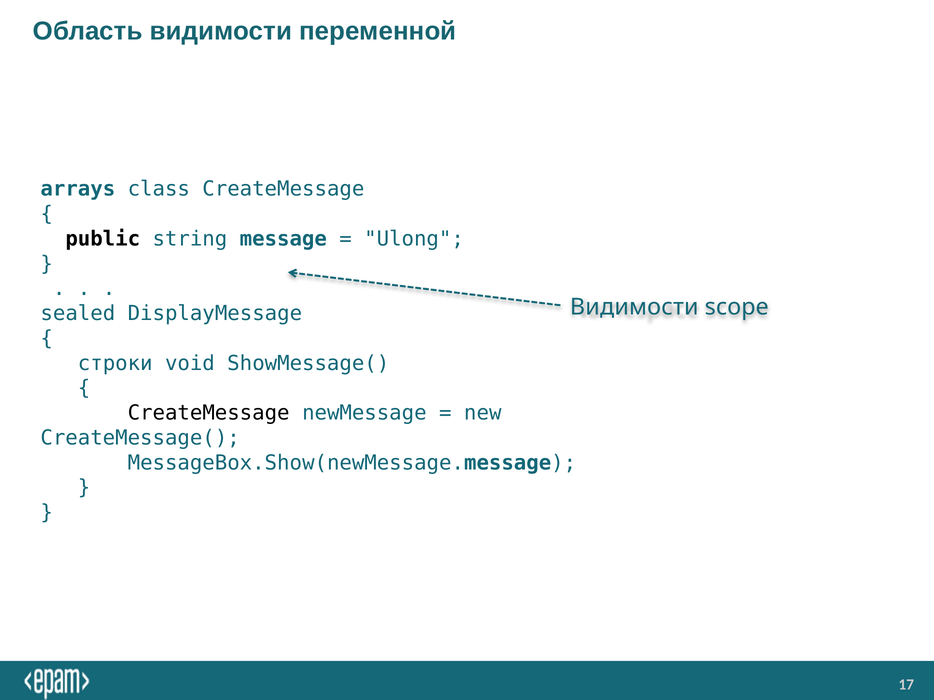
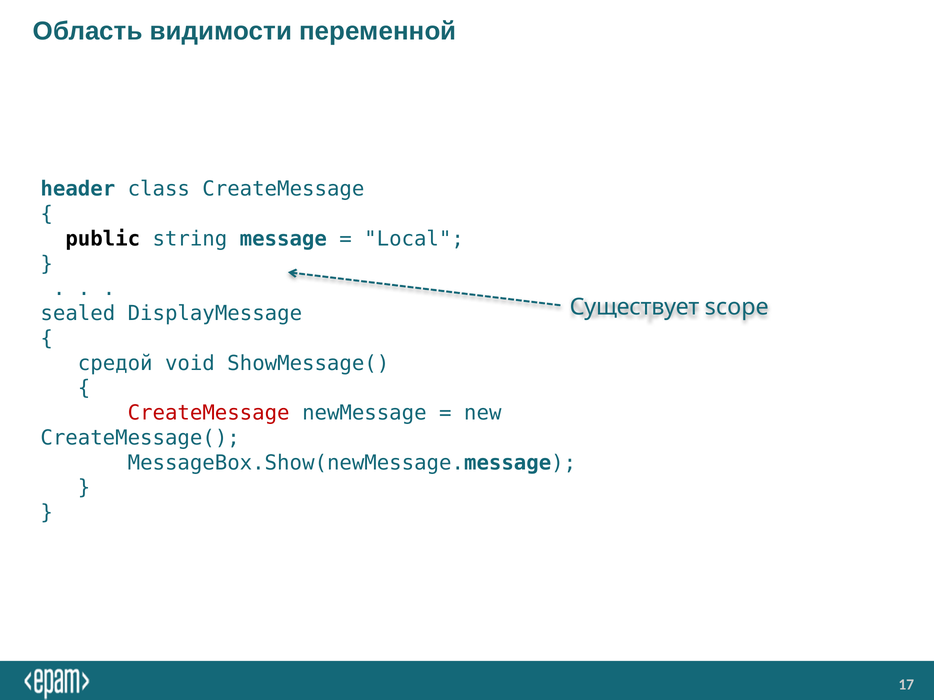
arrays: arrays -> header (78, 189)
Ulong: Ulong -> Local (414, 239)
Видимости: Видимости -> Существует (634, 307)
строки: строки -> средой (115, 363)
CreateMessage colour: black -> red (209, 413)
